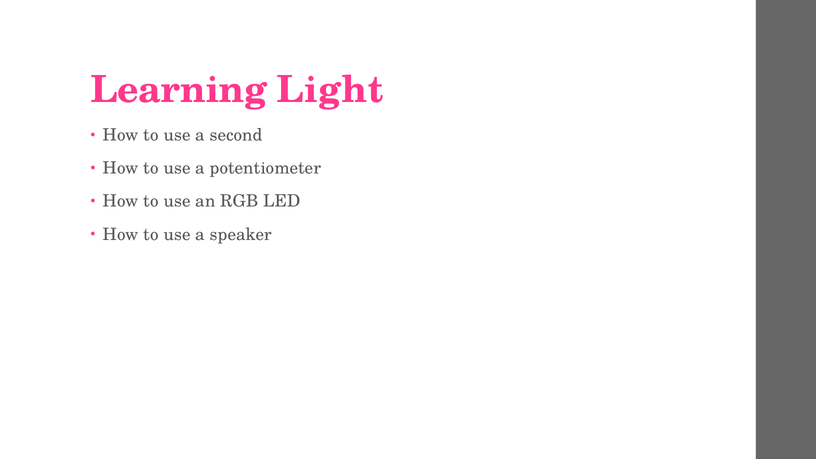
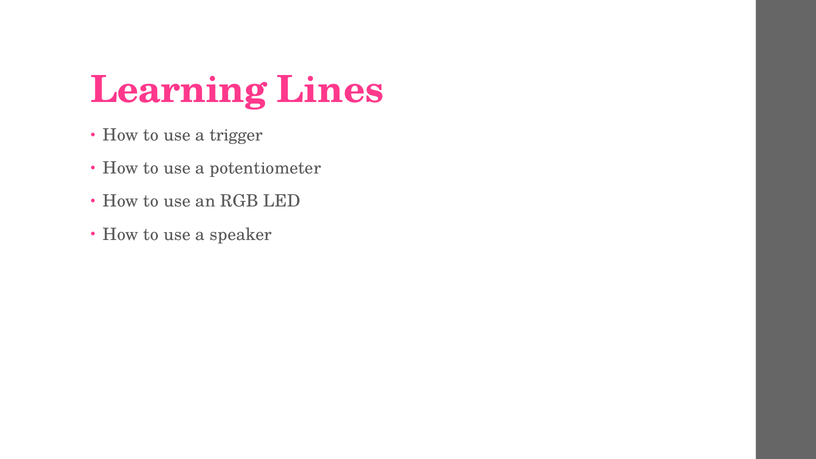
Light: Light -> Lines (330, 90)
second: second -> trigger (236, 135)
